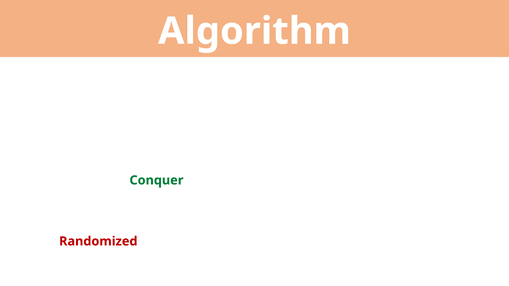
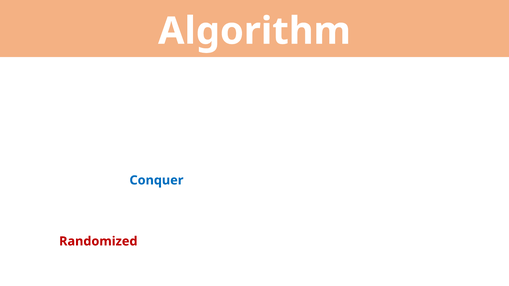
Conquer colour: green -> blue (156, 180)
